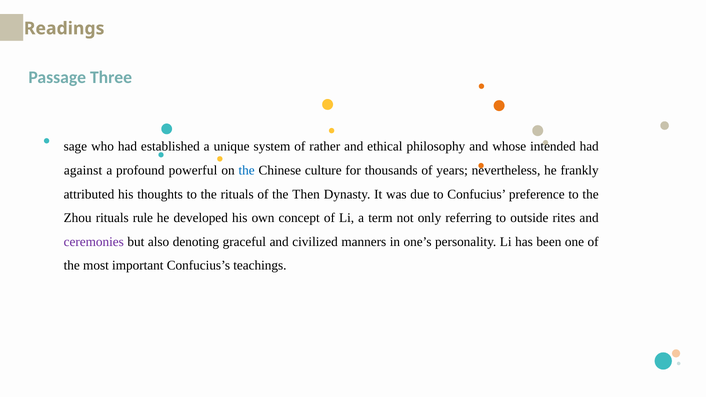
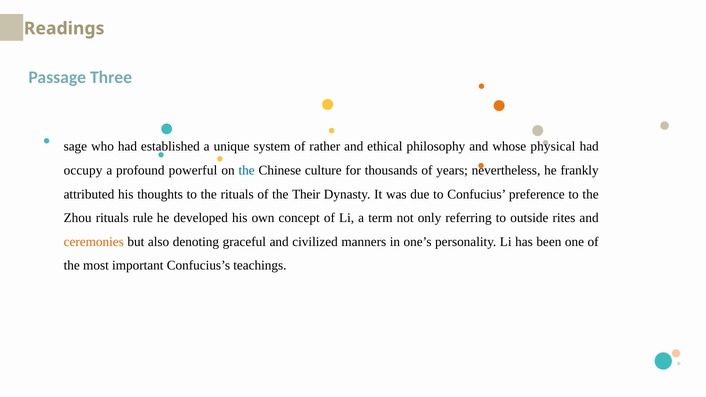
intended: intended -> physical (553, 147)
against: against -> occupy (83, 170)
Then: Then -> Their (306, 194)
ceremonies colour: purple -> orange (94, 242)
